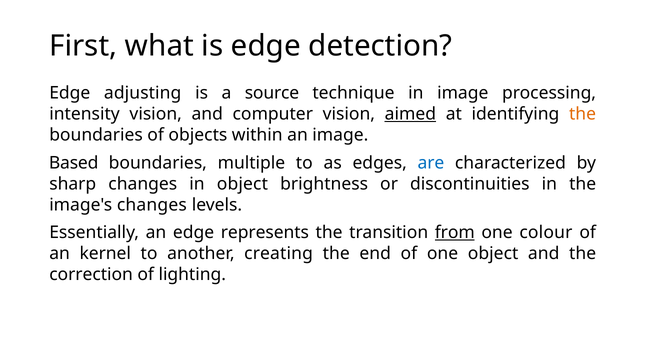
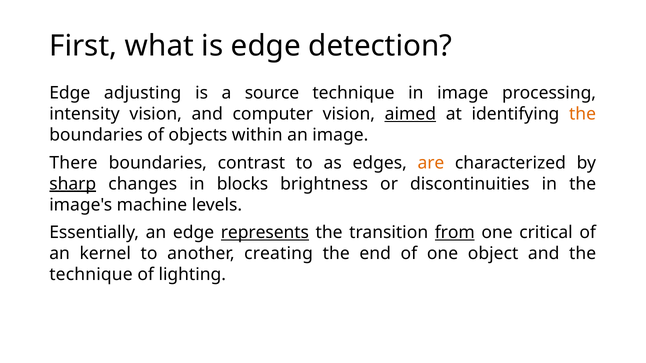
Based: Based -> There (73, 163)
multiple: multiple -> contrast (251, 163)
are colour: blue -> orange (431, 163)
sharp underline: none -> present (73, 184)
in object: object -> blocks (242, 184)
image's changes: changes -> machine (152, 205)
represents underline: none -> present (265, 233)
colour: colour -> critical (546, 233)
correction: correction -> technique (91, 275)
